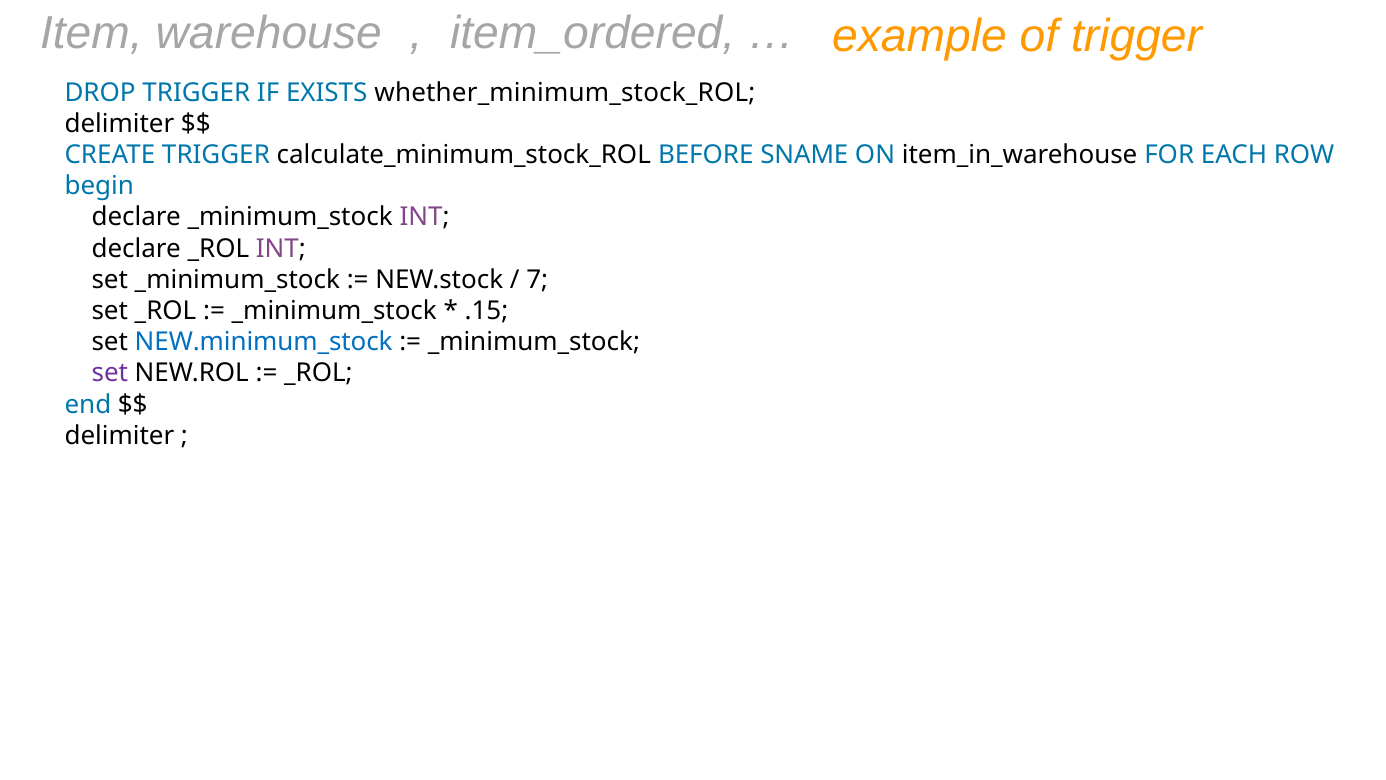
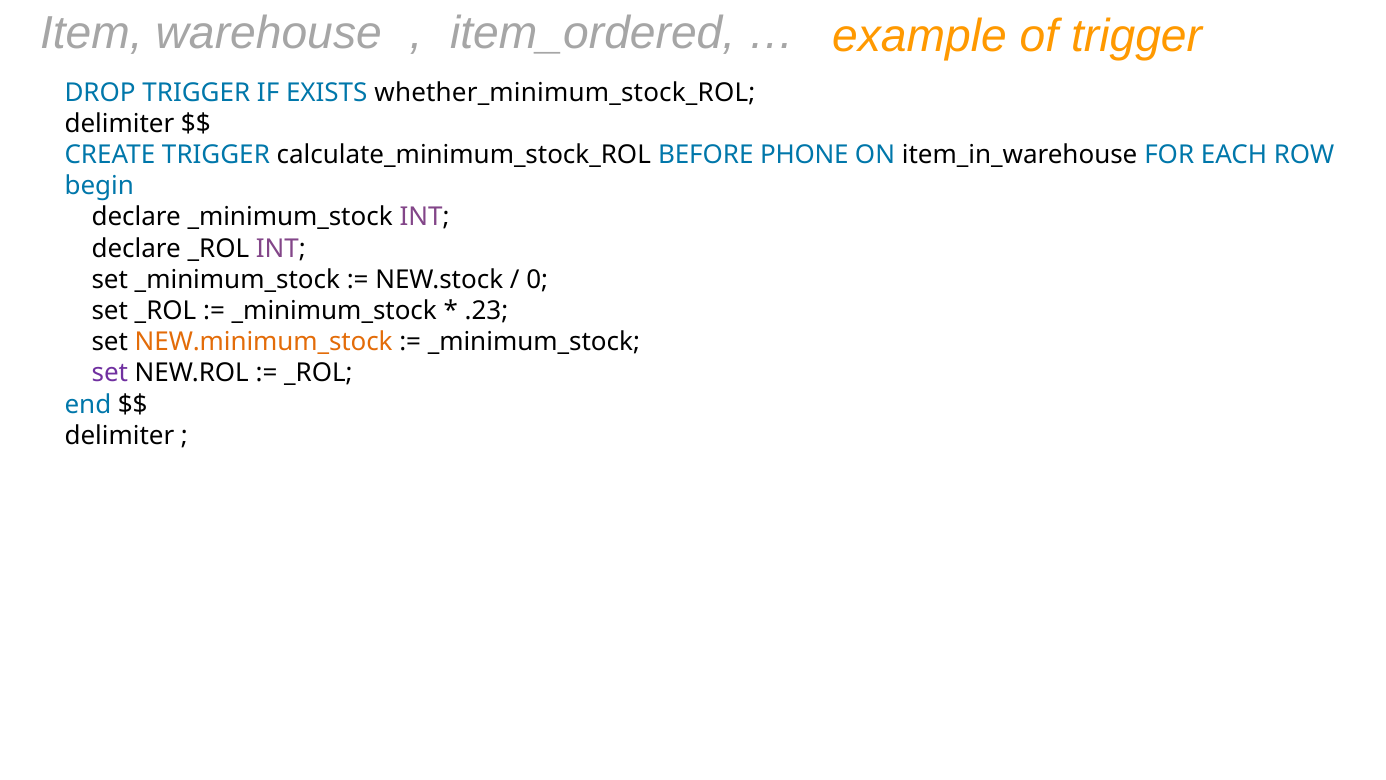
SNAME: SNAME -> PHONE (804, 155)
7: 7 -> 0 (537, 280)
.15: .15 -> .23 (486, 311)
NEW.minimum_stock colour: blue -> orange (264, 342)
